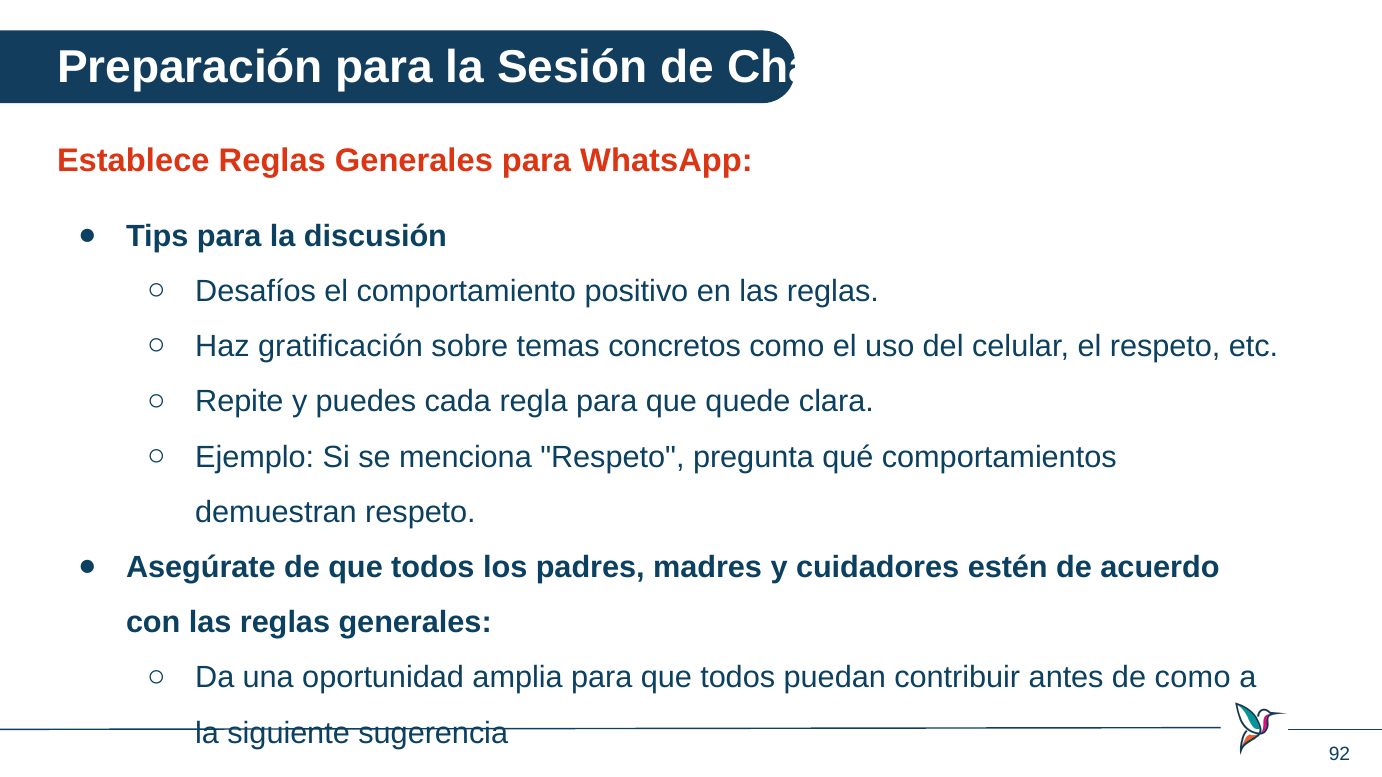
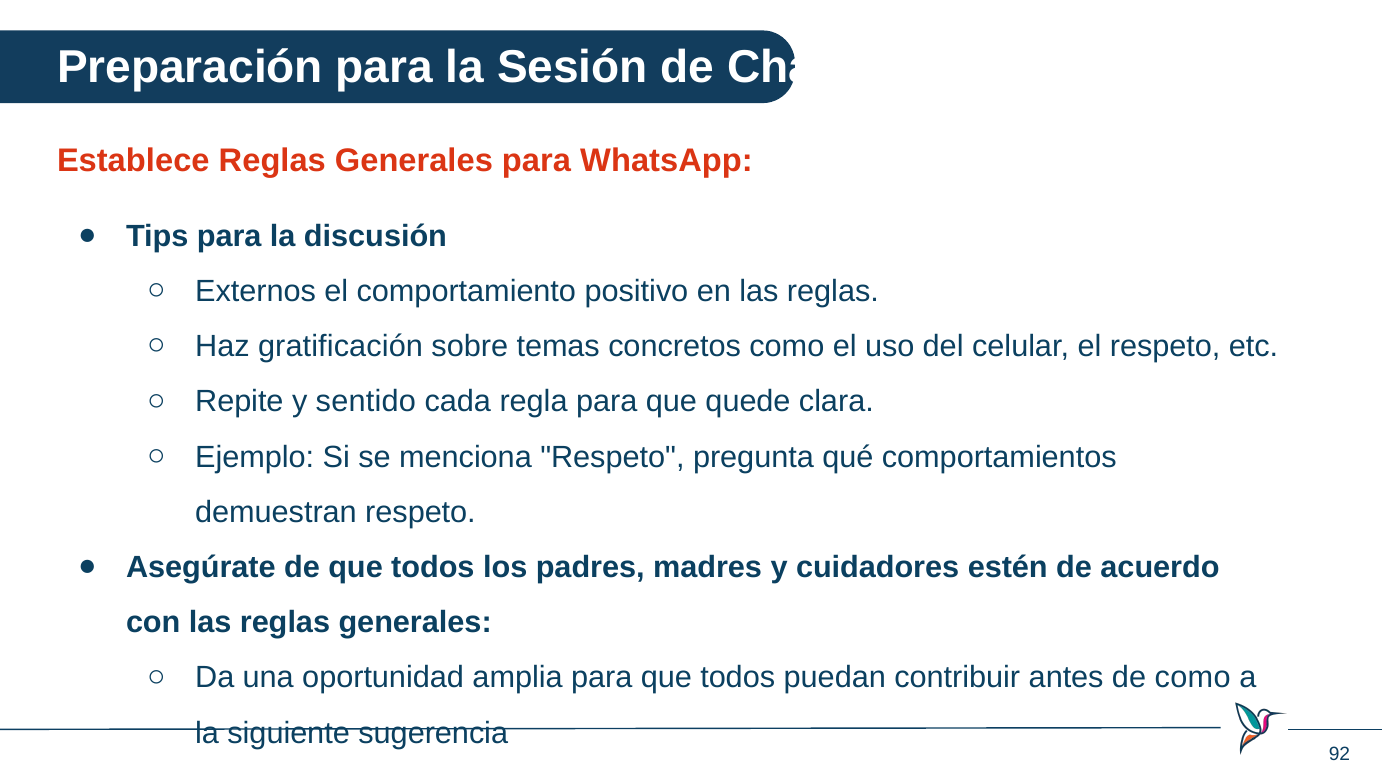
Desafíos: Desafíos -> Externos (256, 291)
puedes: puedes -> sentido (366, 402)
